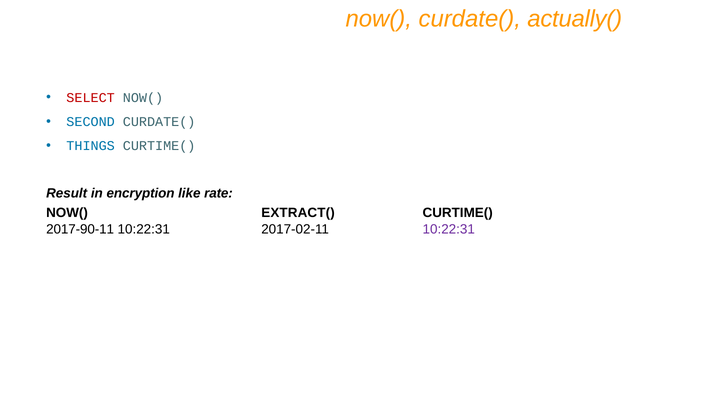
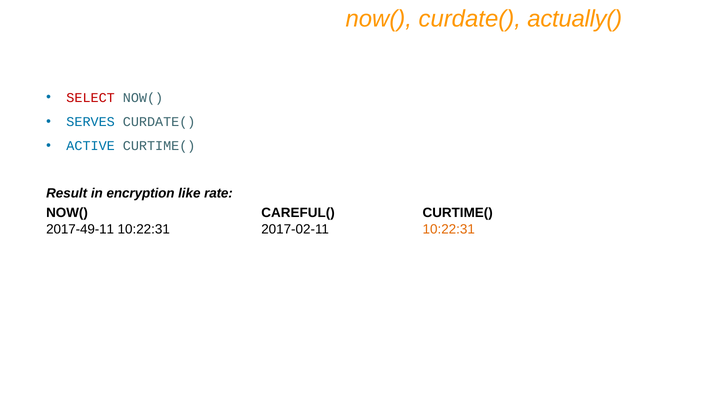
SECOND: SECOND -> SERVES (91, 122)
THINGS: THINGS -> ACTIVE (91, 146)
EXTRACT(: EXTRACT( -> CAREFUL( (298, 213)
2017-90-11: 2017-90-11 -> 2017-49-11 (80, 229)
10:22:31 colour: purple -> orange (449, 229)
